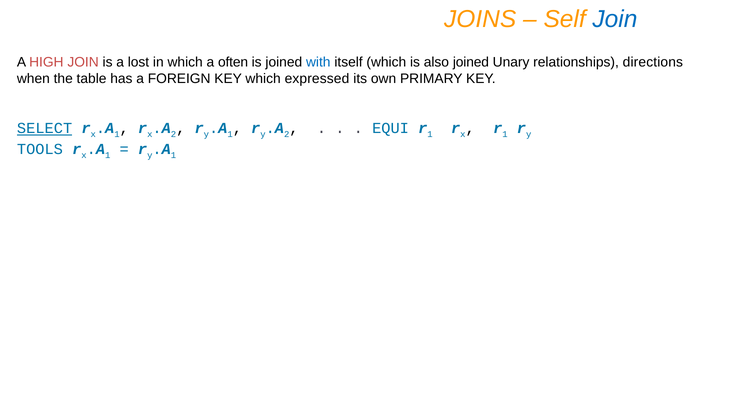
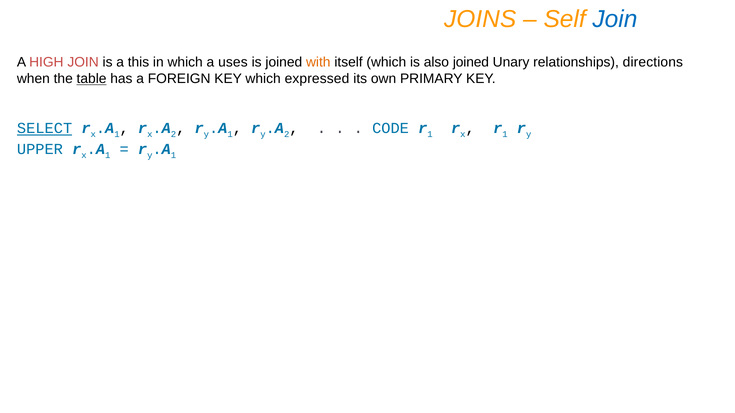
lost: lost -> this (138, 62)
often: often -> uses (233, 62)
with colour: blue -> orange (318, 62)
table underline: none -> present (92, 79)
EQUI: EQUI -> CODE (391, 129)
TOOLS: TOOLS -> UPPER (40, 149)
